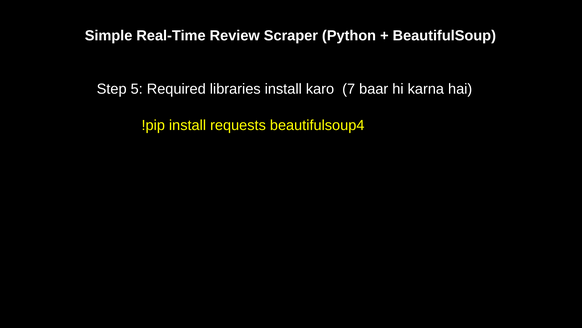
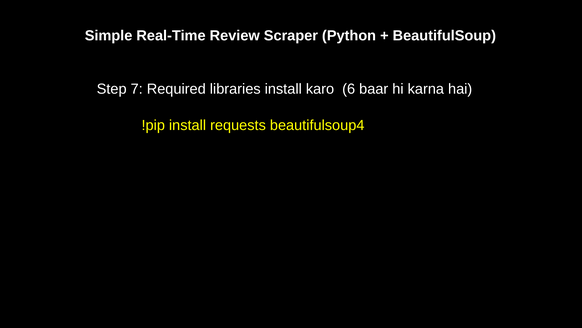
5: 5 -> 7 (137, 89)
7: 7 -> 6 (349, 89)
